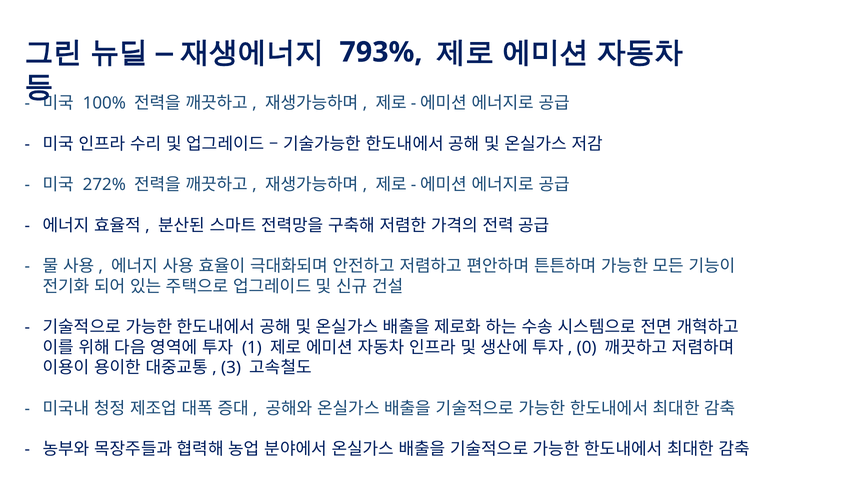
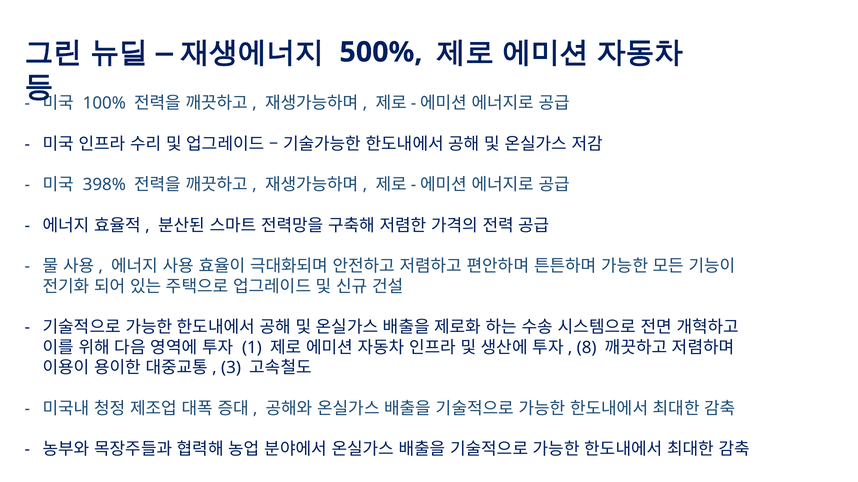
793%: 793% -> 500% (381, 52)
272%: 272% -> 398% (104, 185)
0: 0 -> 8 (587, 348)
